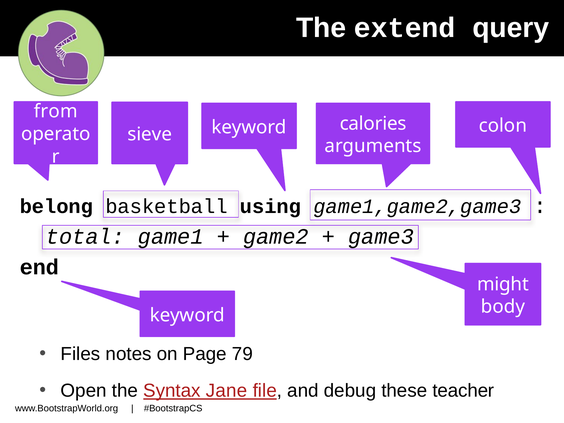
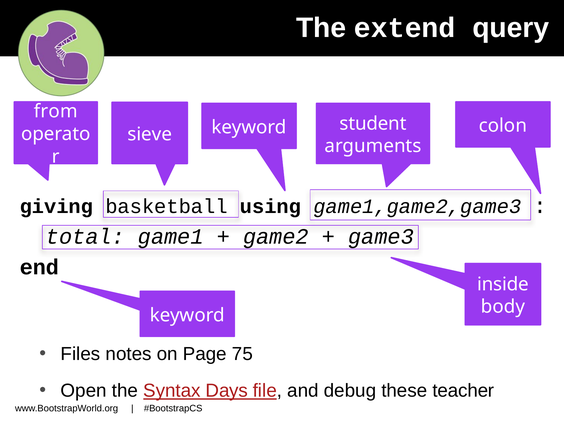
calories: calories -> student (373, 123)
belong: belong -> giving (56, 206)
might: might -> inside (503, 284)
79: 79 -> 75 (242, 354)
Jane: Jane -> Days (227, 391)
